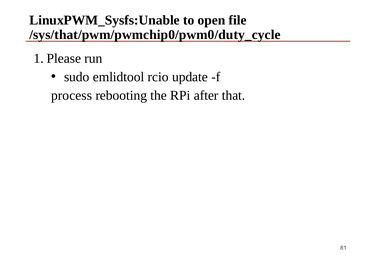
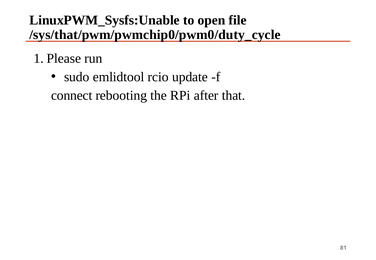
process: process -> connect (72, 96)
